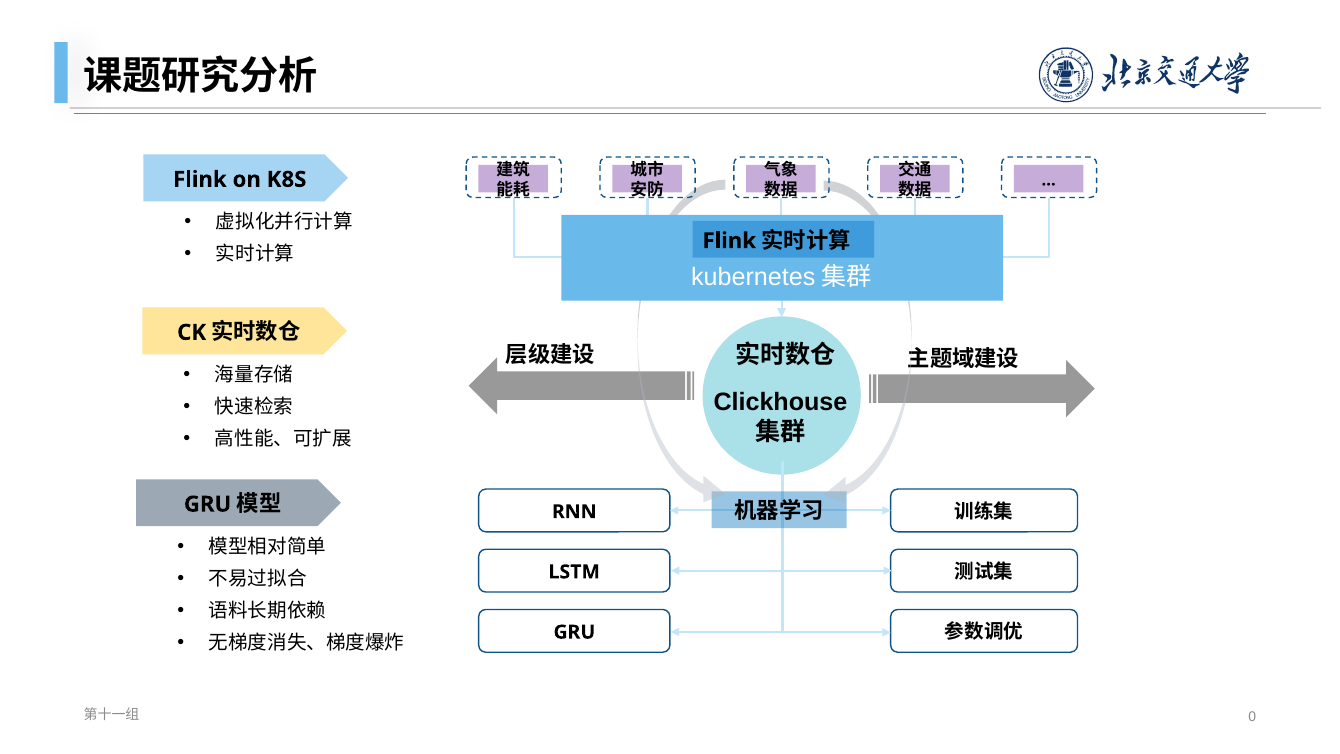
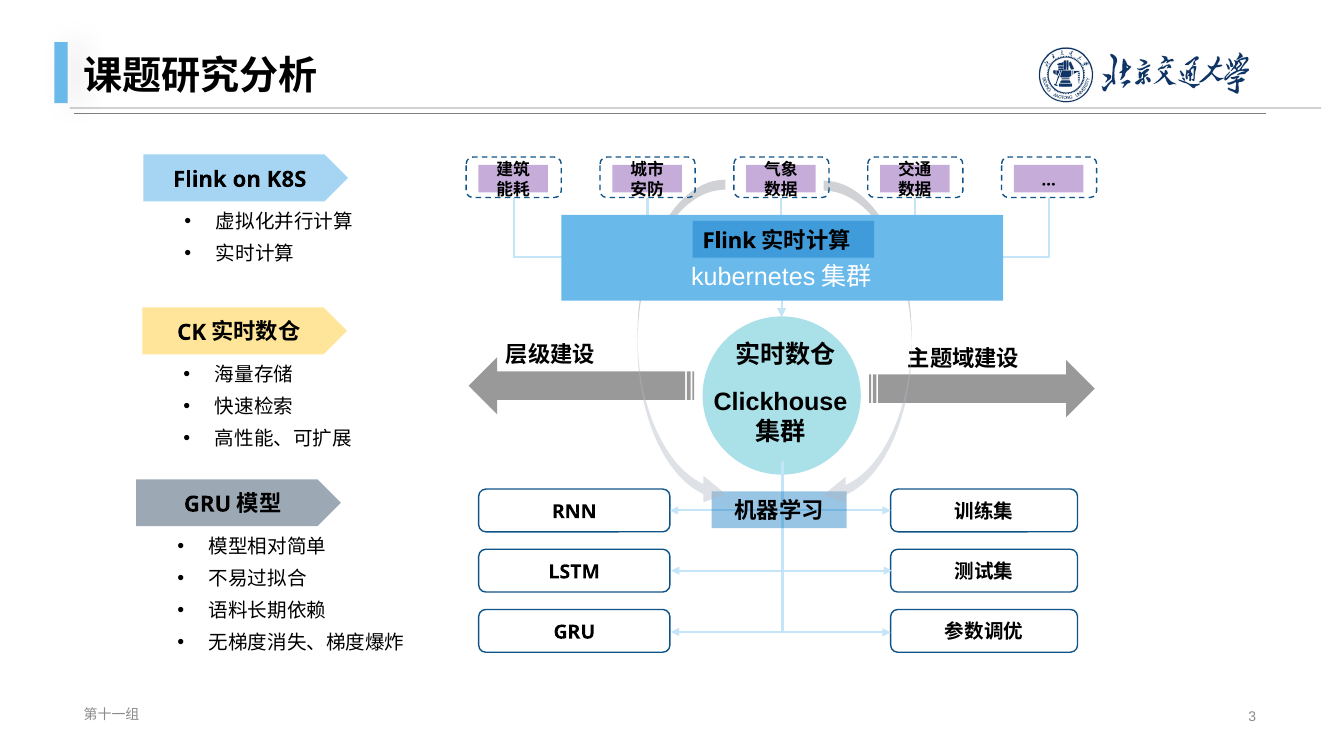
0: 0 -> 3 (1252, 716)
